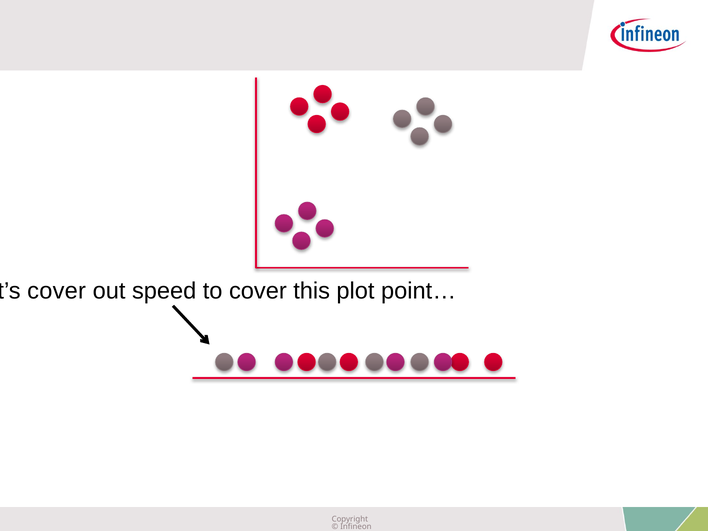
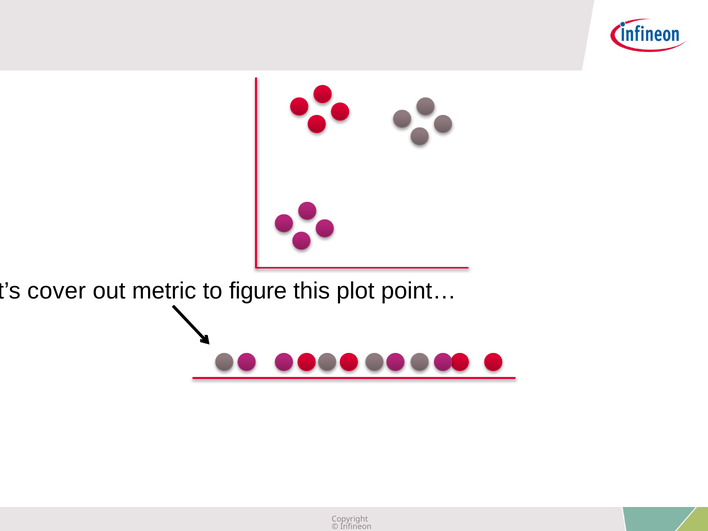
speed: speed -> metric (164, 291)
to cover: cover -> figure (258, 291)
